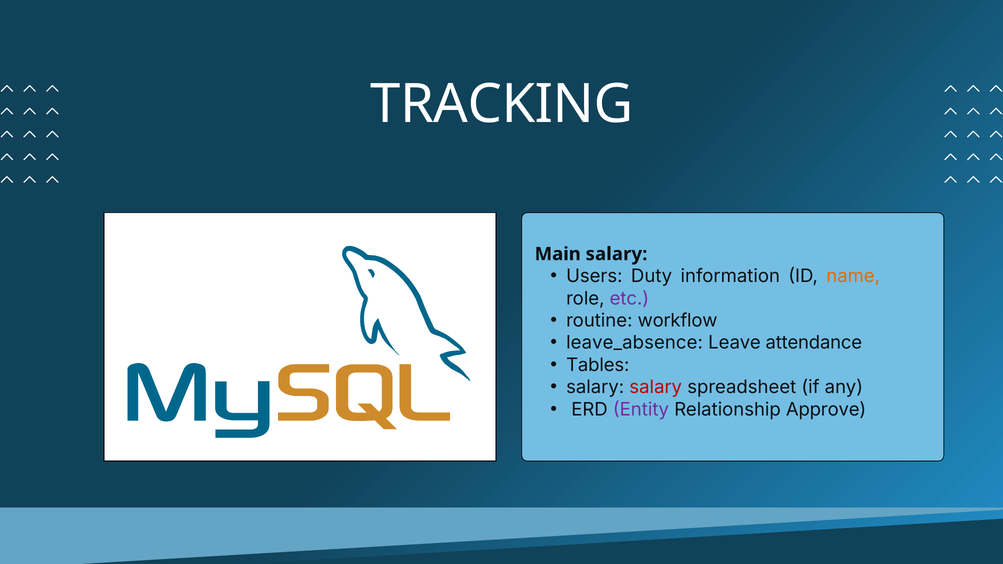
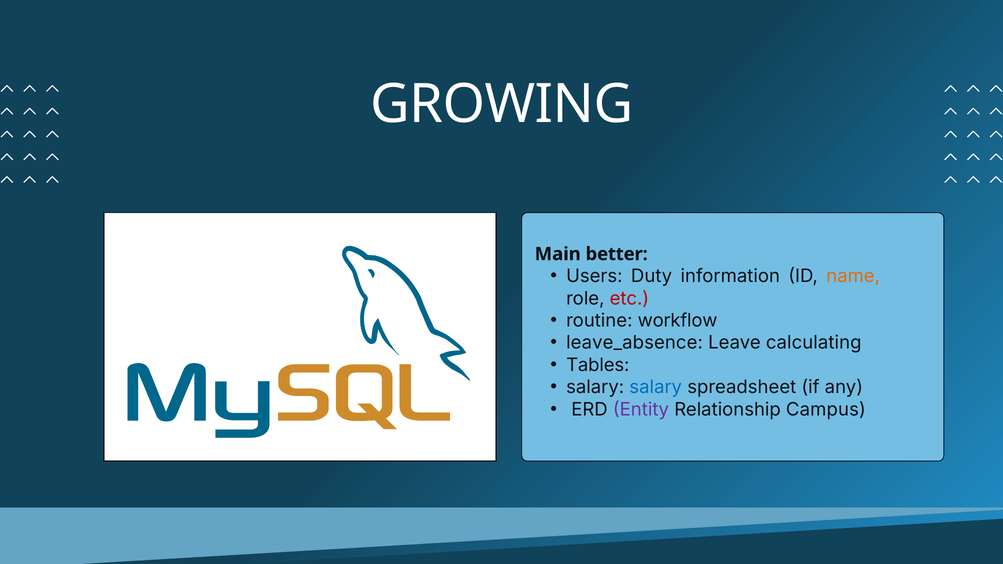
TRACKING: TRACKING -> GROWING (502, 104)
Main salary: salary -> better (617, 254)
etc colour: purple -> red (629, 299)
attendance: attendance -> calculating (814, 343)
salary colour: red -> blue (656, 387)
Approve: Approve -> Campus (826, 410)
